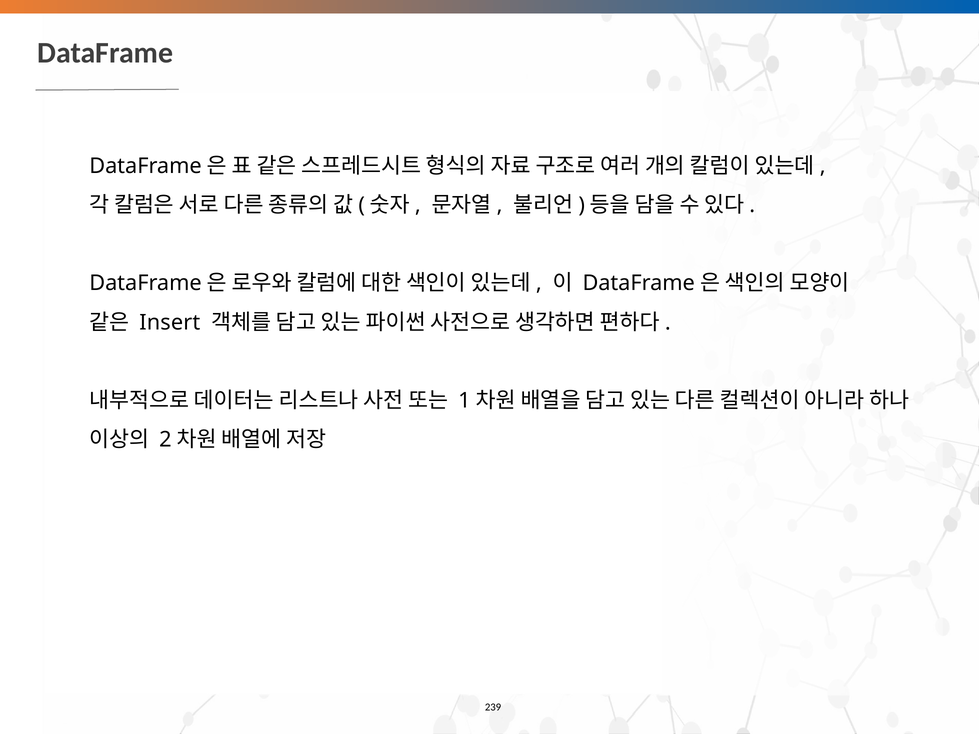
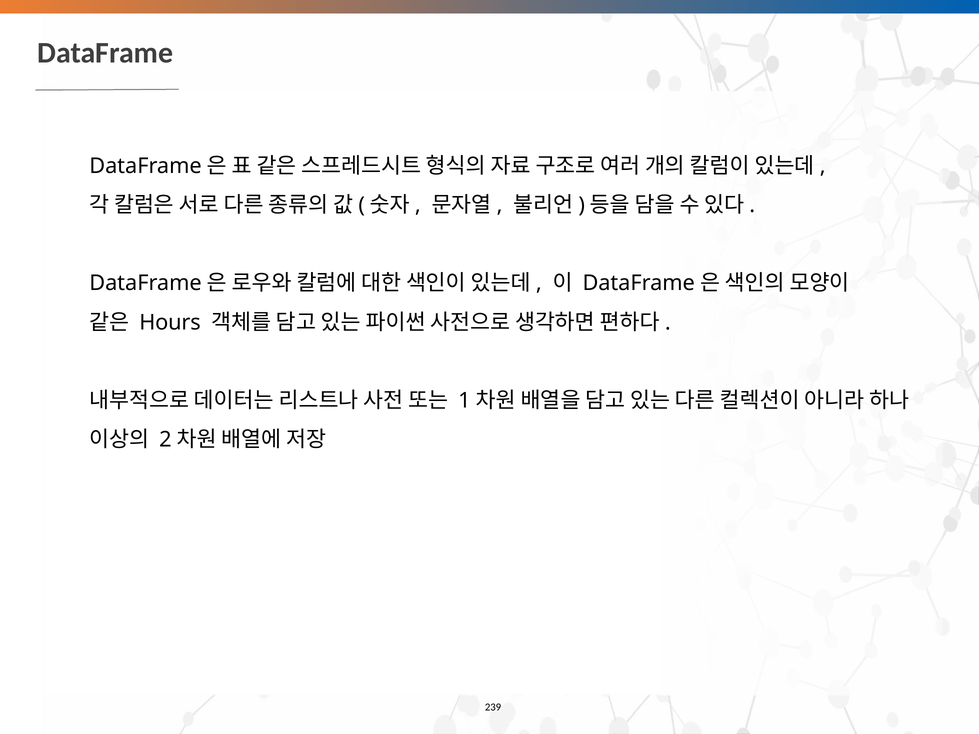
Insert: Insert -> Hours (170, 322)
